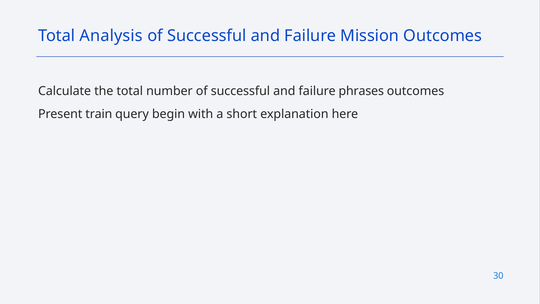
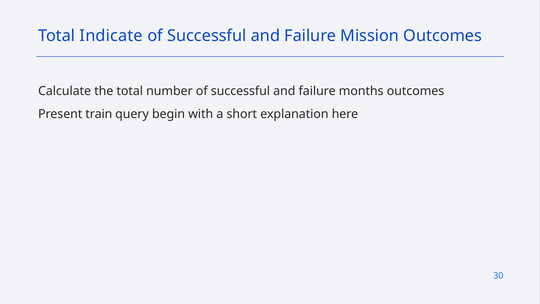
Analysis: Analysis -> Indicate (111, 36)
phrases: phrases -> months (361, 91)
